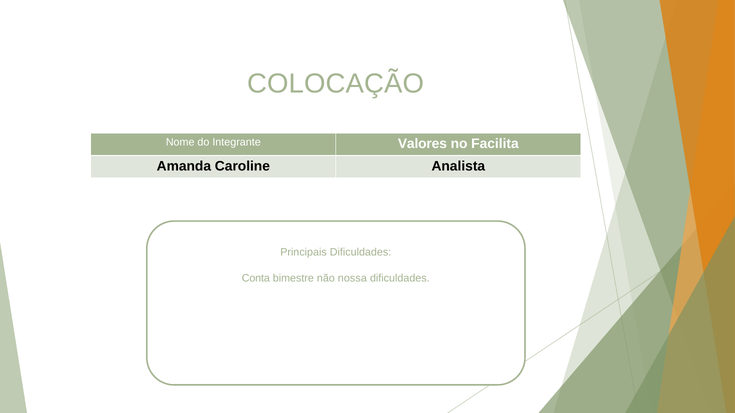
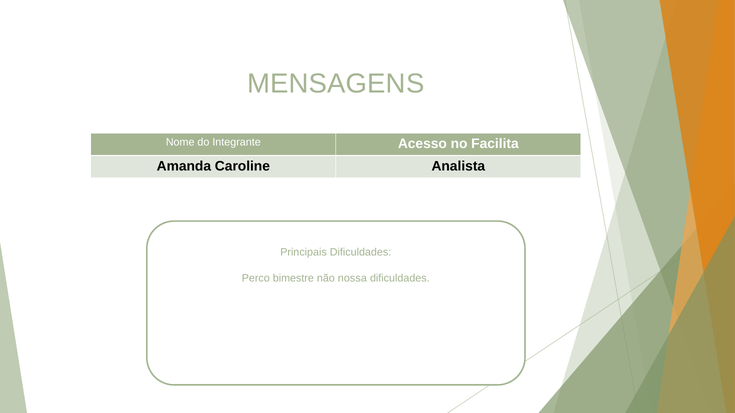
COLOCAÇÃO: COLOCAÇÃO -> MENSAGENS (336, 84)
Valores: Valores -> Acesso (422, 144)
Conta: Conta -> Perco (256, 278)
